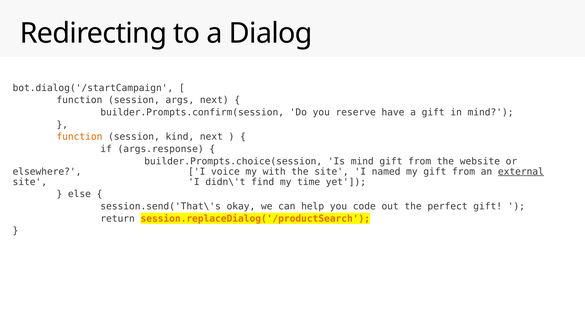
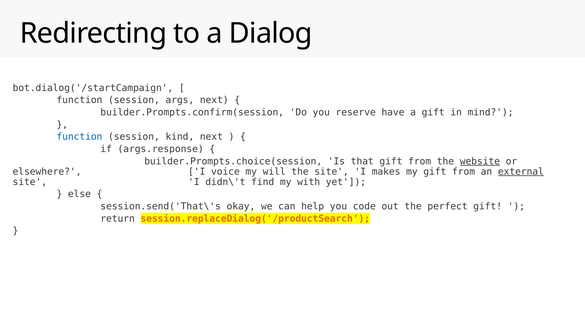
function colour: orange -> blue (79, 137)
Is mind: mind -> that (362, 161)
website underline: none -> present (480, 161)
with: with -> will (274, 172)
named: named -> makes (386, 172)
time: time -> with (309, 182)
